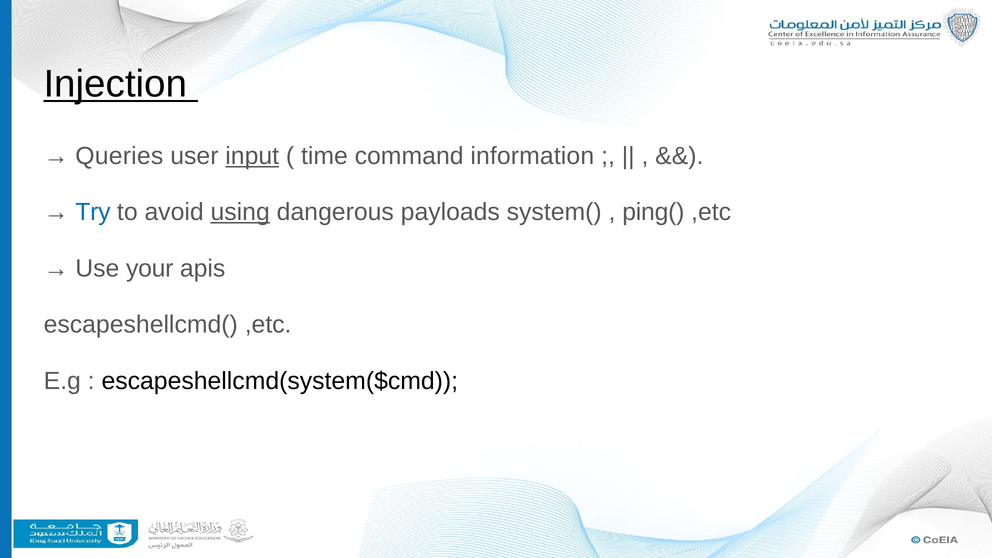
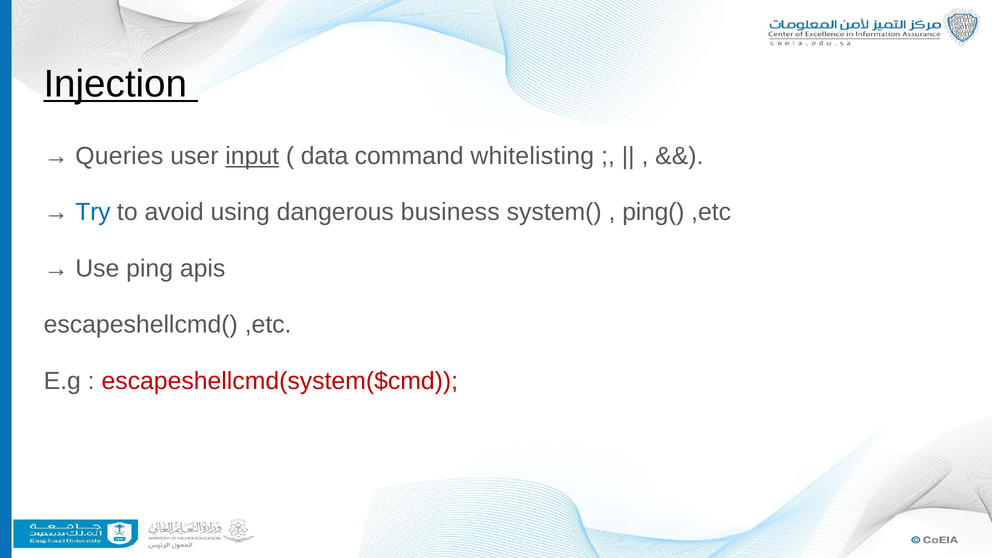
time: time -> data (325, 156)
information: information -> whitelisting (532, 156)
using underline: present -> none (240, 212)
payloads: payloads -> business (450, 212)
your: your -> ping (150, 268)
escapeshellcmd(system($cmd colour: black -> red (280, 381)
